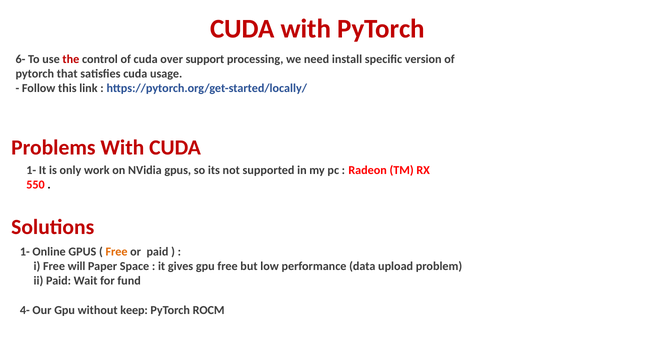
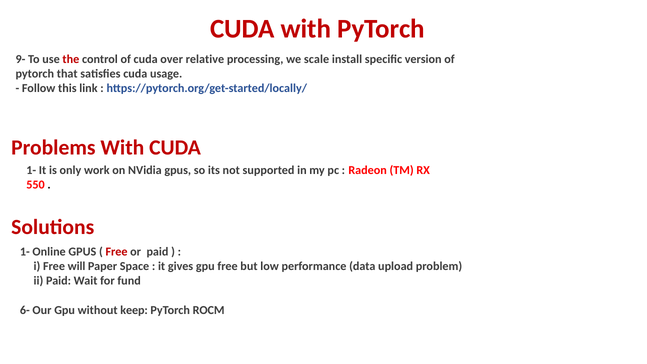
6-: 6- -> 9- (20, 59)
support: support -> relative (205, 59)
need: need -> scale (317, 59)
Free colour: orange -> red (117, 252)
4-: 4- -> 6- (25, 310)
